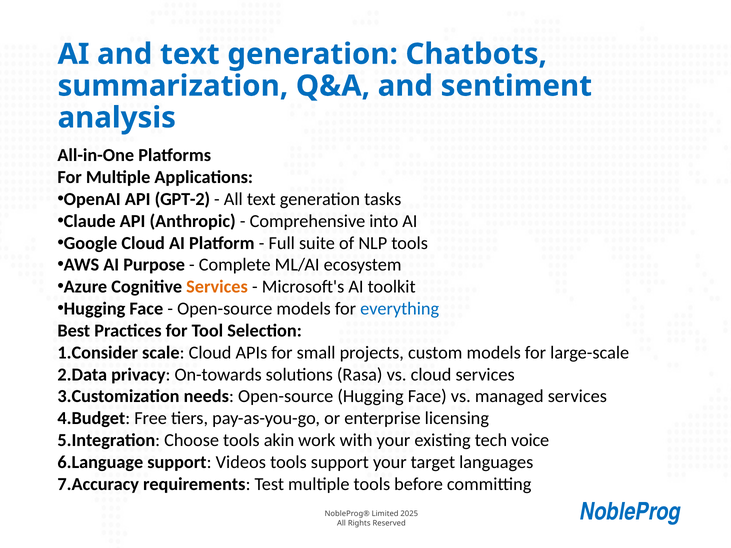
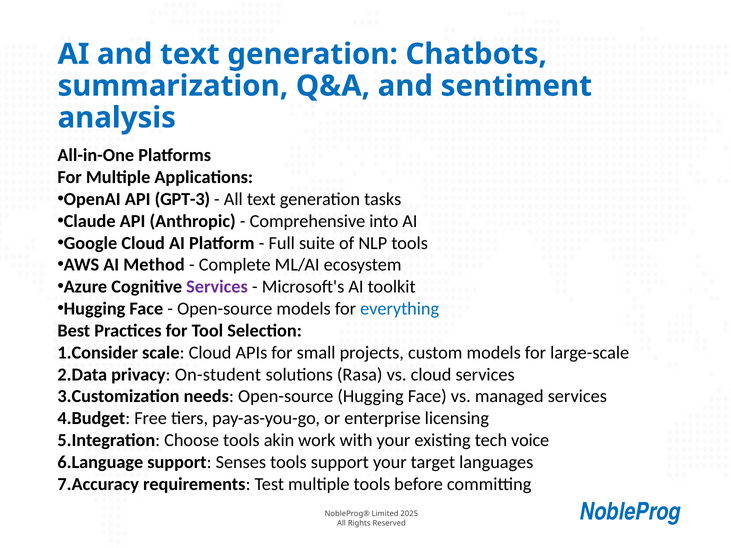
GPT-2: GPT-2 -> GPT-3 (182, 199)
Purpose: Purpose -> Method (154, 265)
Services colour: orange -> purple (217, 287)
On-towards: On-towards -> On-student (218, 375)
Videos: Videos -> Senses (241, 462)
